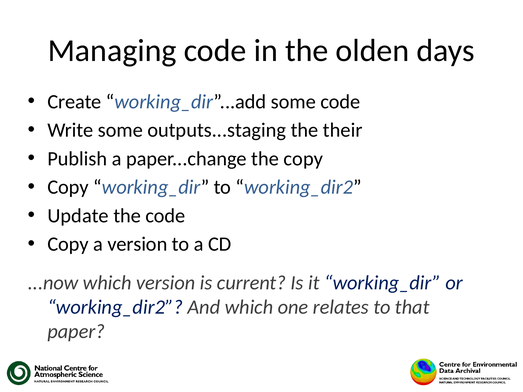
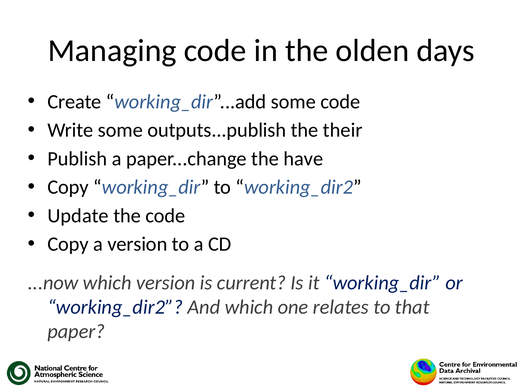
outputs...staging: outputs...staging -> outputs...publish (217, 130)
the copy: copy -> have (303, 159)
